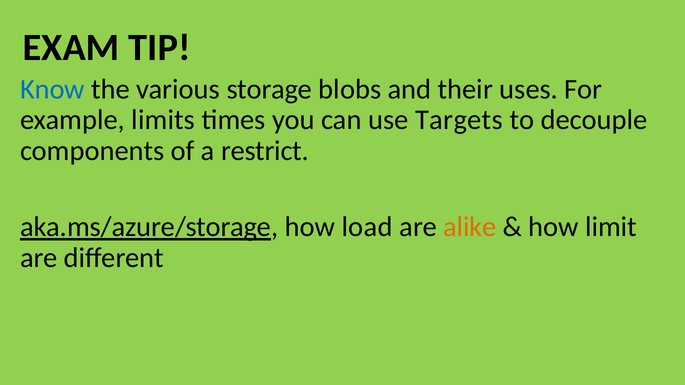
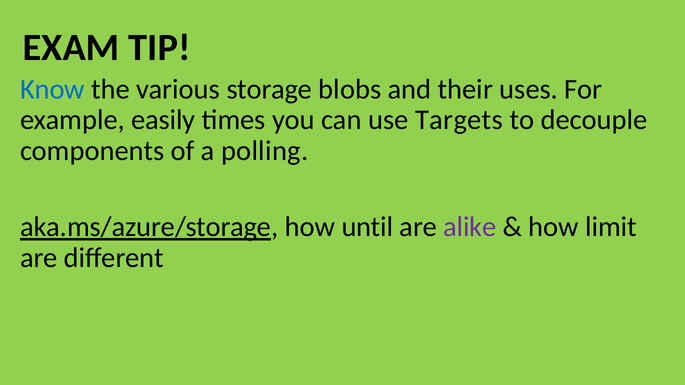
limits: limits -> easily (163, 120)
restrict: restrict -> polling (265, 151)
load: load -> until (367, 227)
alike colour: orange -> purple (470, 227)
